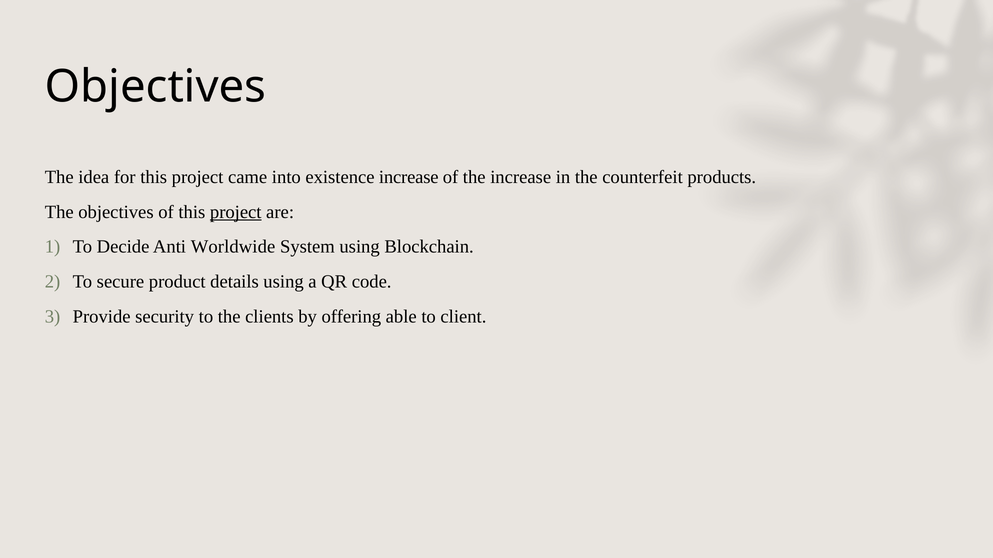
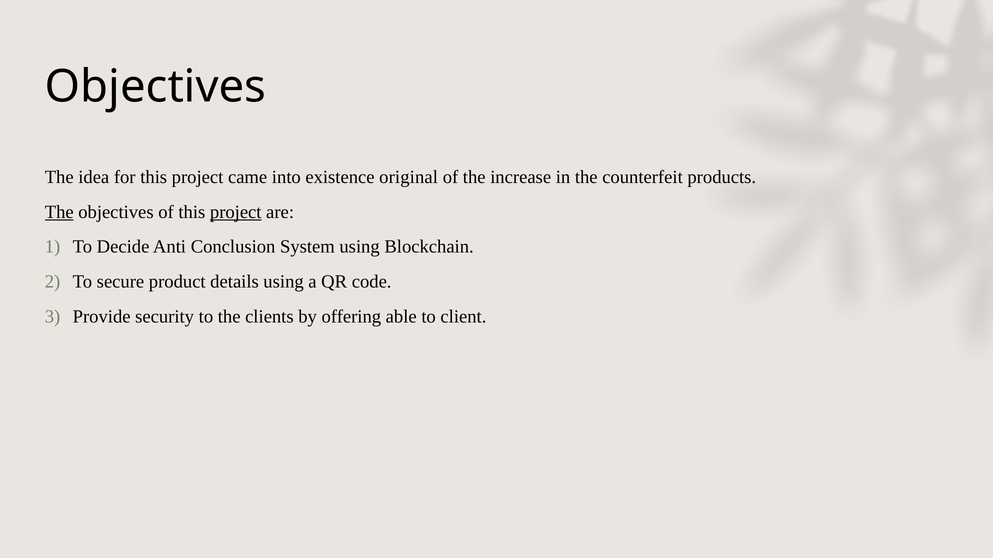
existence increase: increase -> original (409, 177)
The underline: none -> present (59, 212)
Worldwide: Worldwide -> Conclusion (233, 247)
